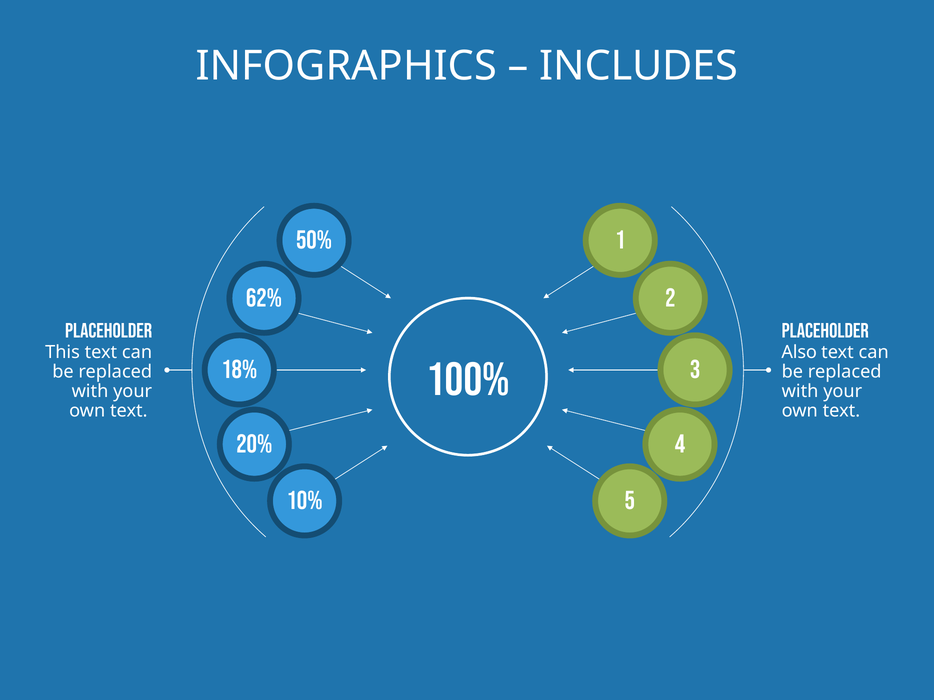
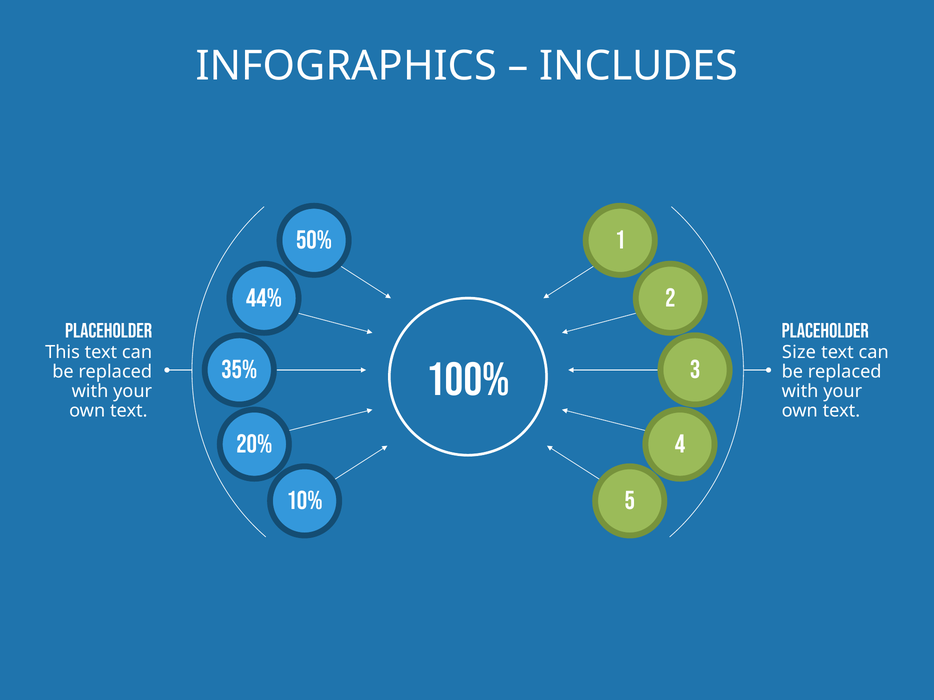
62%: 62% -> 44% (264, 298)
Also: Also -> Size (799, 352)
18%: 18% -> 35% (239, 370)
